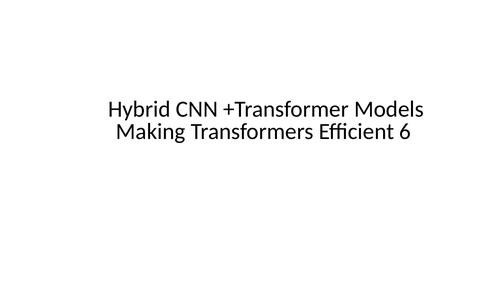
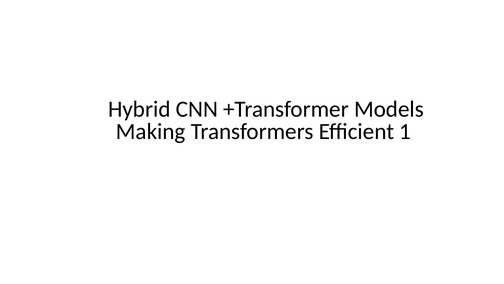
6: 6 -> 1 (405, 131)
